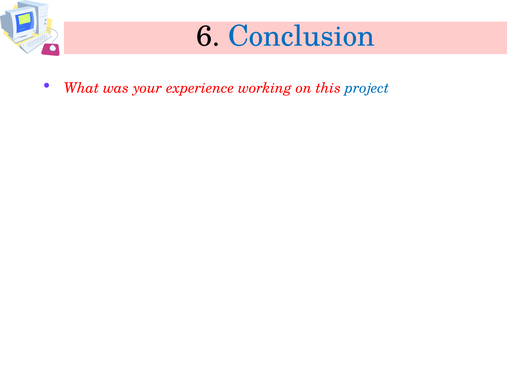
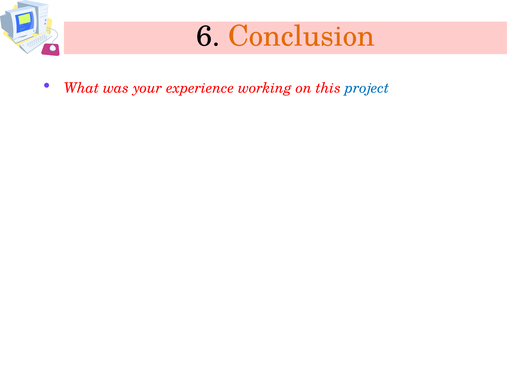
Conclusion colour: blue -> orange (301, 36)
